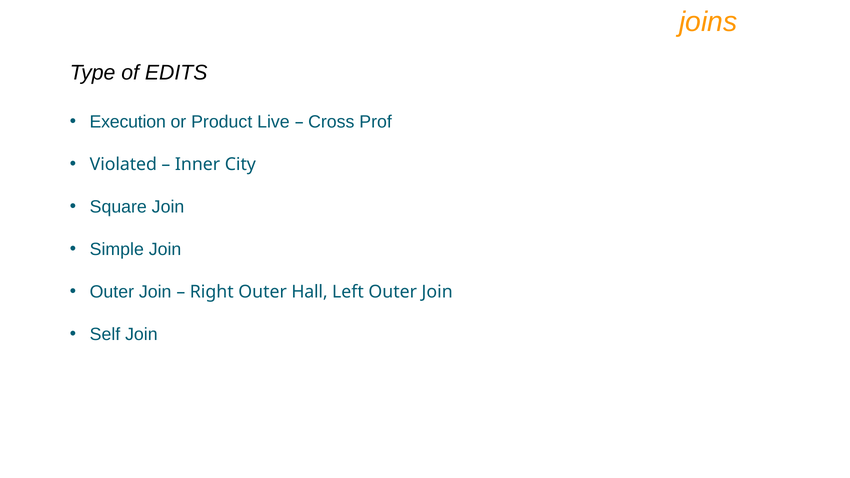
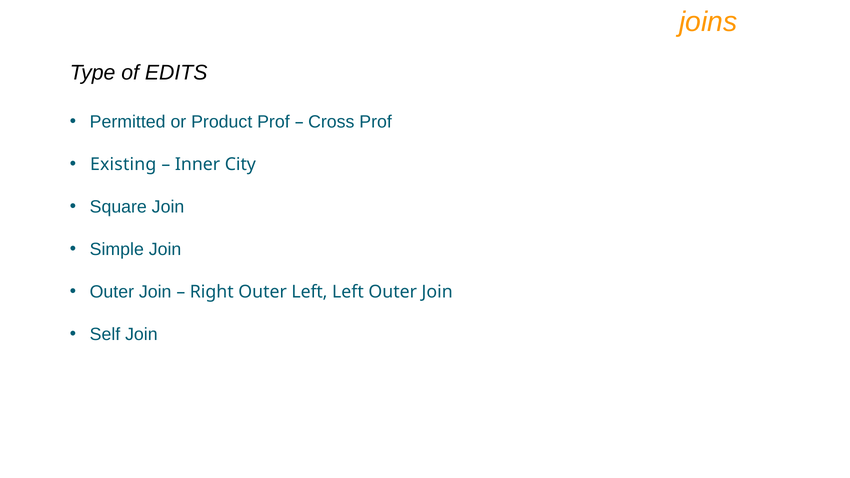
Execution: Execution -> Permitted (128, 122)
Product Live: Live -> Prof (273, 122)
Violated: Violated -> Existing (123, 165)
Outer Hall: Hall -> Left (309, 292)
